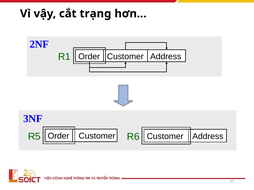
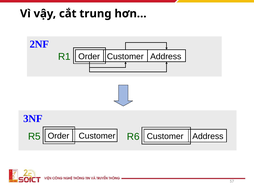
trạng: trạng -> trung (95, 14)
